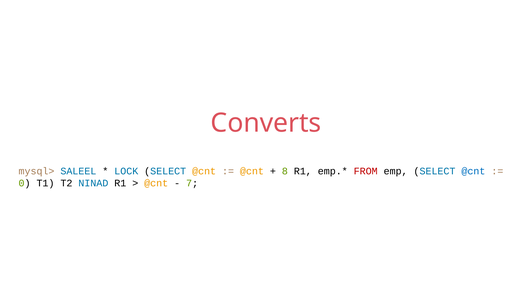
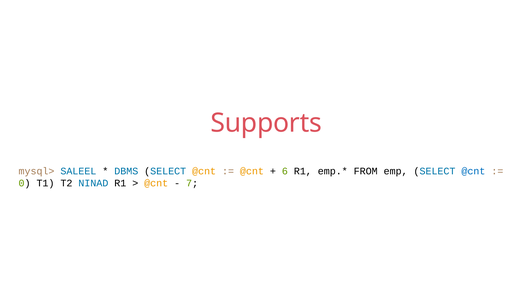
Converts: Converts -> Supports (266, 123)
LOCK: LOCK -> DBMS (126, 171)
8: 8 -> 6 (285, 171)
FROM colour: red -> black (366, 171)
